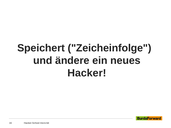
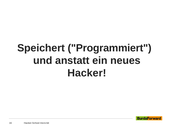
Zeicheinfolge: Zeicheinfolge -> Programmiert (110, 48)
ändere: ändere -> anstatt (72, 61)
